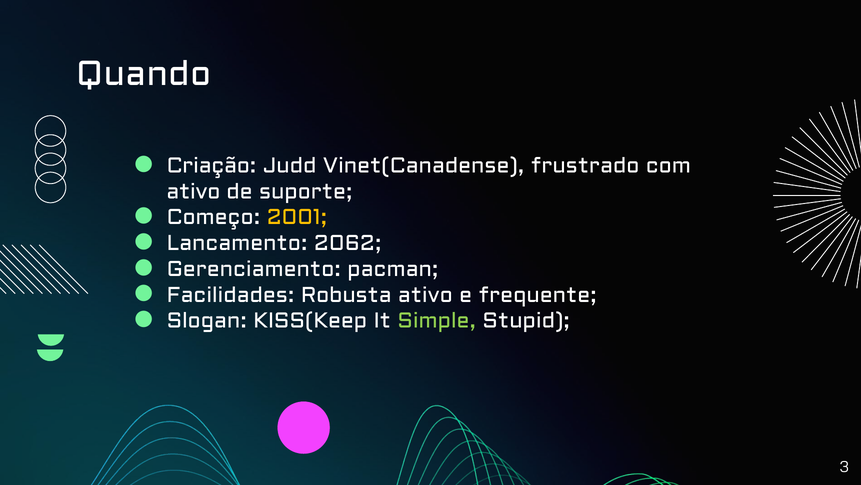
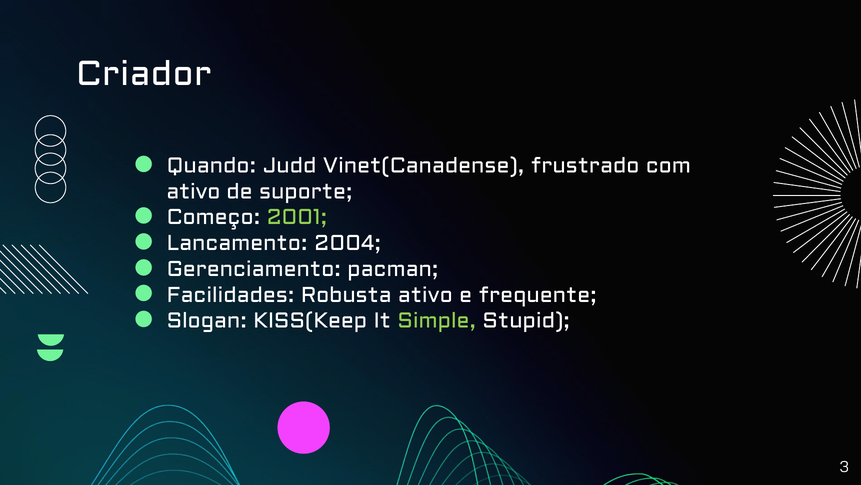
Quando: Quando -> Criador (144, 74)
Criação: Criação -> Quando (211, 165)
2001 colour: yellow -> light green (297, 217)
2062: 2062 -> 2004 (348, 243)
